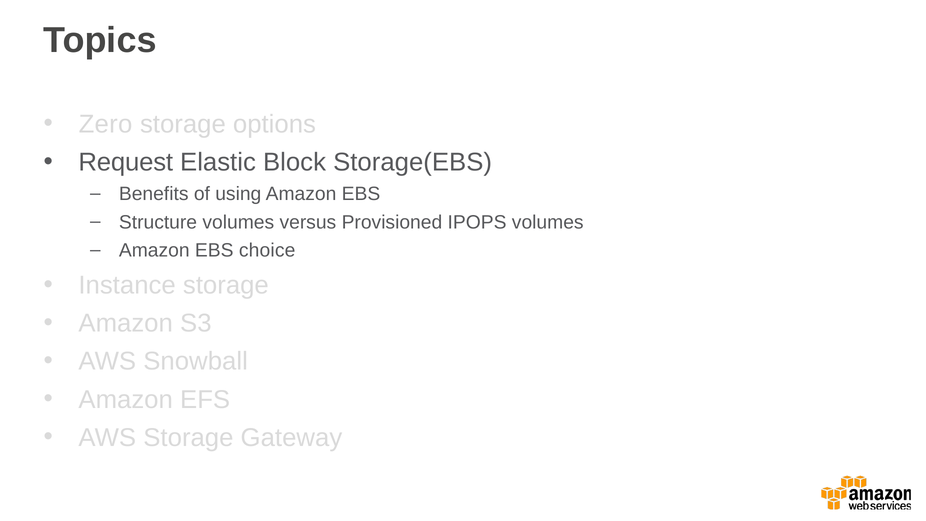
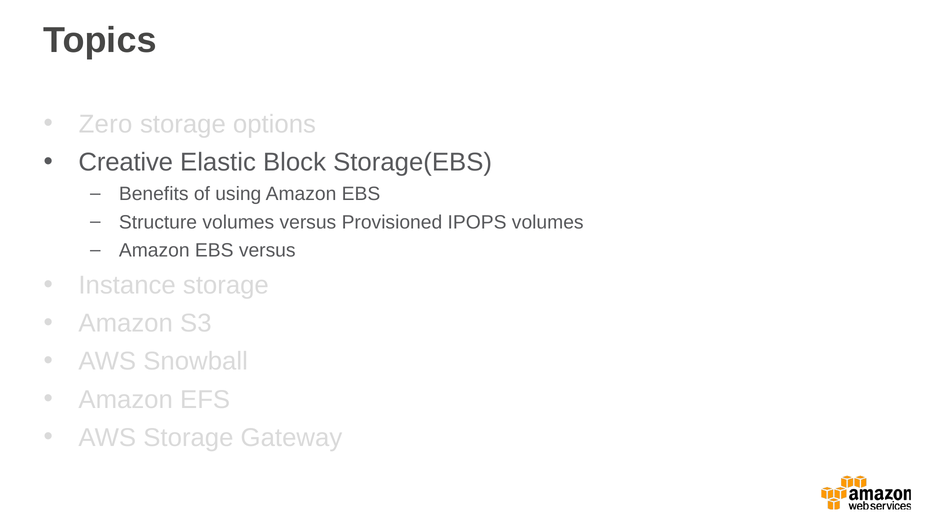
Request: Request -> Creative (126, 162)
EBS choice: choice -> versus (267, 250)
